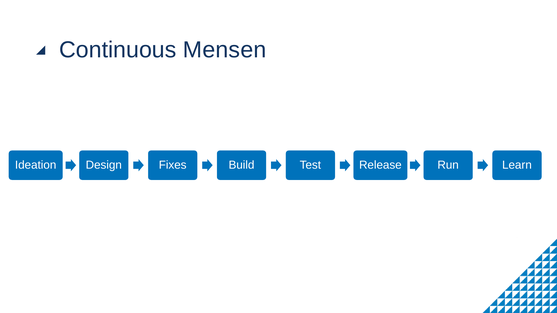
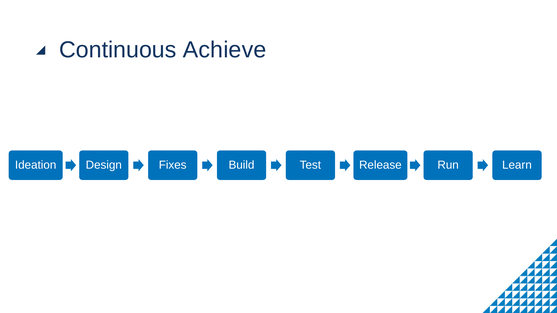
Mensen: Mensen -> Achieve (225, 50)
